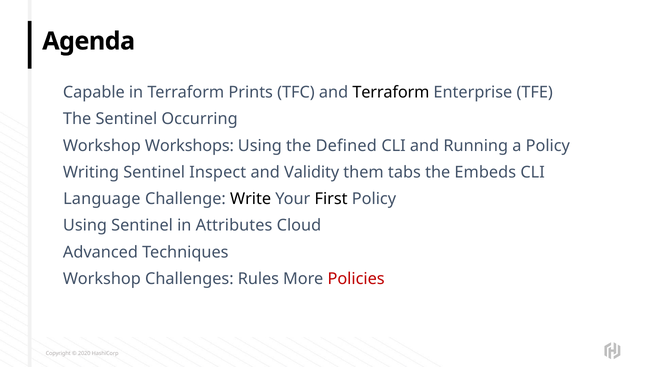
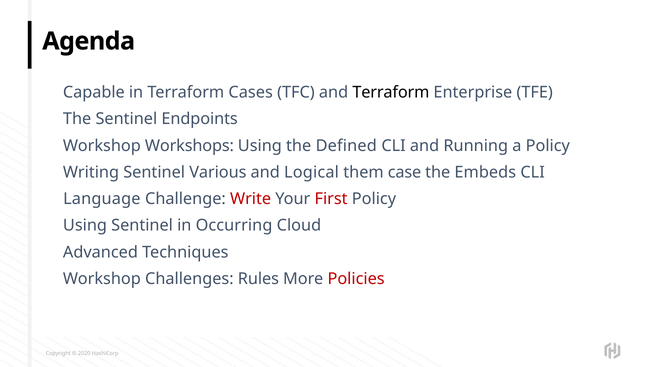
Prints: Prints -> Cases (251, 92)
Occurring: Occurring -> Endpoints (200, 119)
Inspect: Inspect -> Various (218, 172)
Validity: Validity -> Logical (312, 172)
tabs: tabs -> case (405, 172)
Write colour: black -> red (251, 199)
First colour: black -> red (331, 199)
Attributes: Attributes -> Occurring (234, 225)
